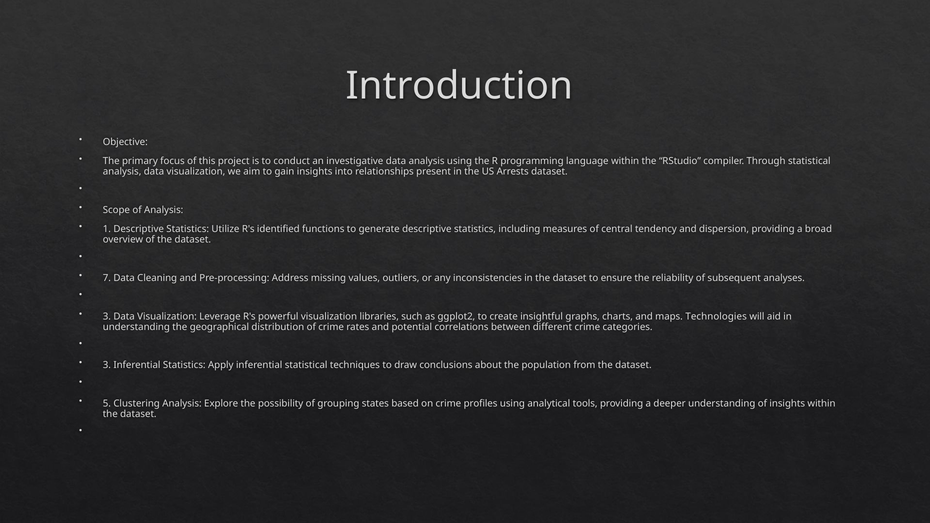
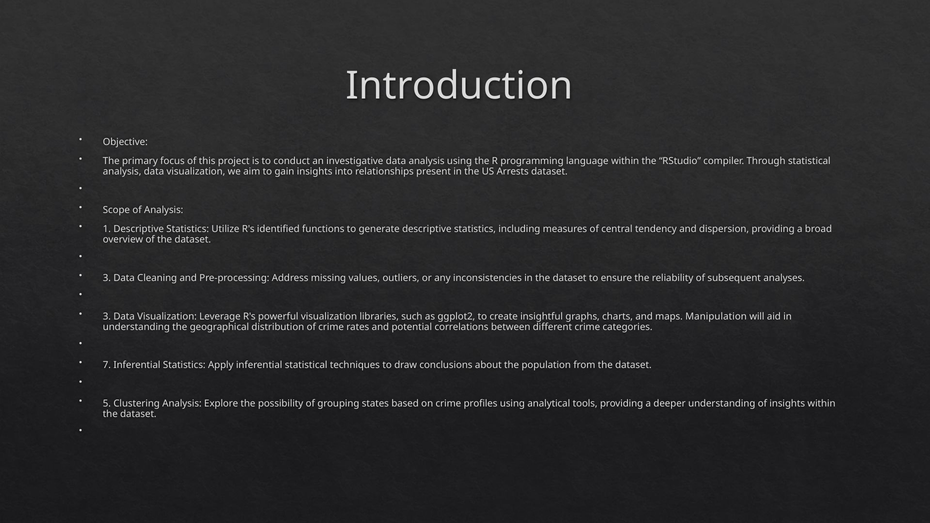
7: 7 -> 3 (107, 278)
Technologies: Technologies -> Manipulation (716, 316)
3: 3 -> 7 (107, 365)
